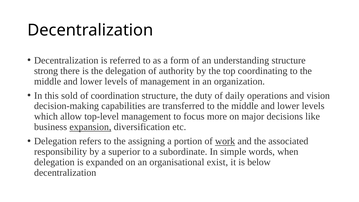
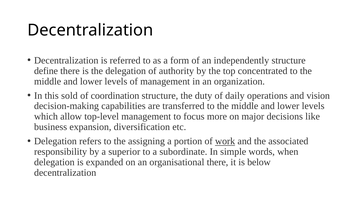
understanding: understanding -> independently (241, 60)
strong: strong -> define (46, 71)
coordinating: coordinating -> concentrated (263, 71)
expansion underline: present -> none (90, 127)
organisational exist: exist -> there (217, 162)
